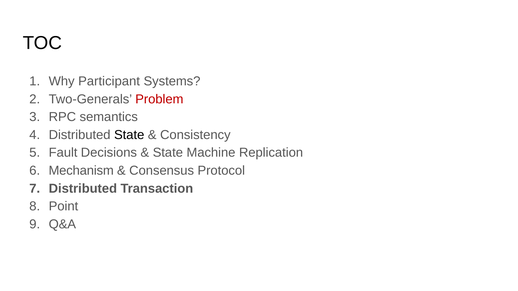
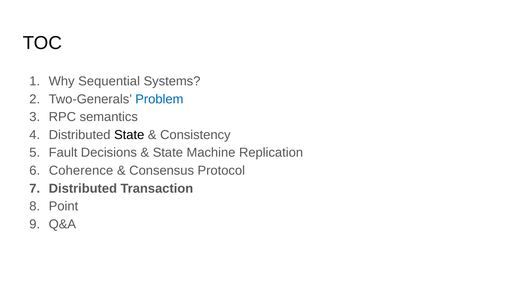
Participant: Participant -> Sequential (109, 81)
Problem colour: red -> blue (159, 99)
Mechanism: Mechanism -> Coherence (81, 171)
